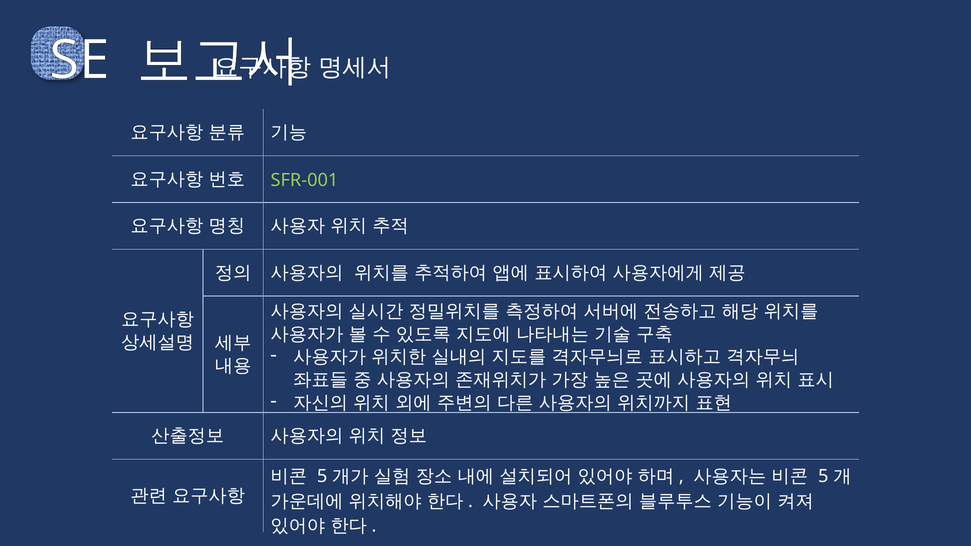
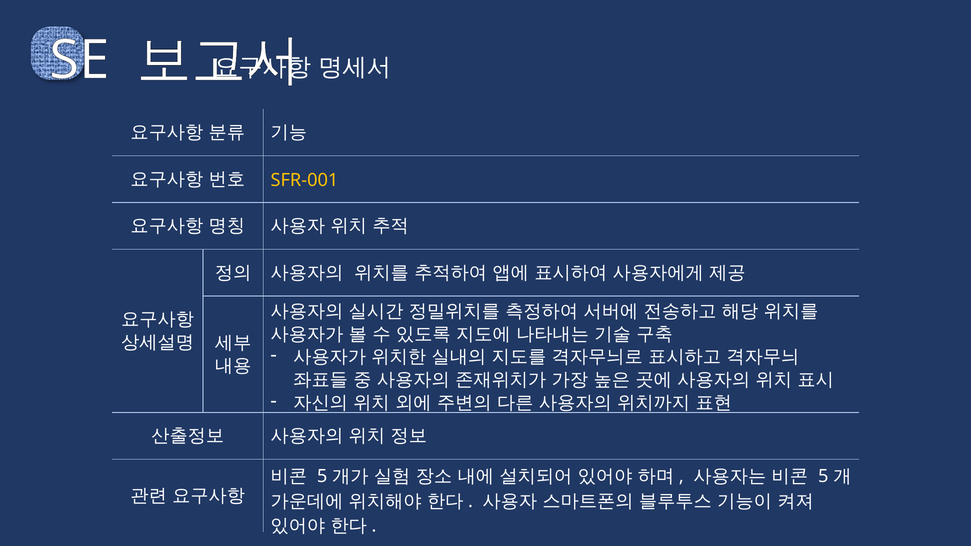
SFR-001 colour: light green -> yellow (304, 180)
